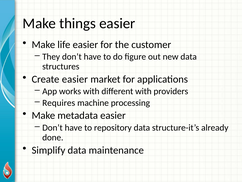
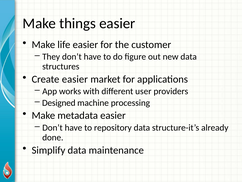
different with: with -> user (143, 91)
Requires: Requires -> Designed (59, 103)
